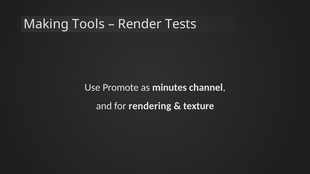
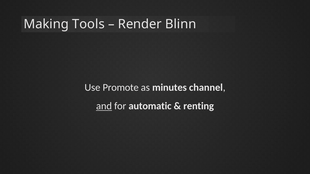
Tests: Tests -> Blinn (181, 24)
and underline: none -> present (104, 106)
rendering: rendering -> automatic (150, 106)
texture: texture -> renting (199, 106)
